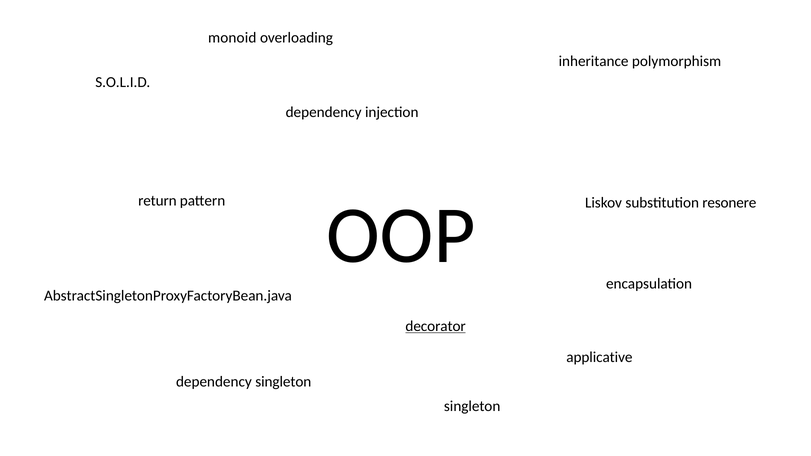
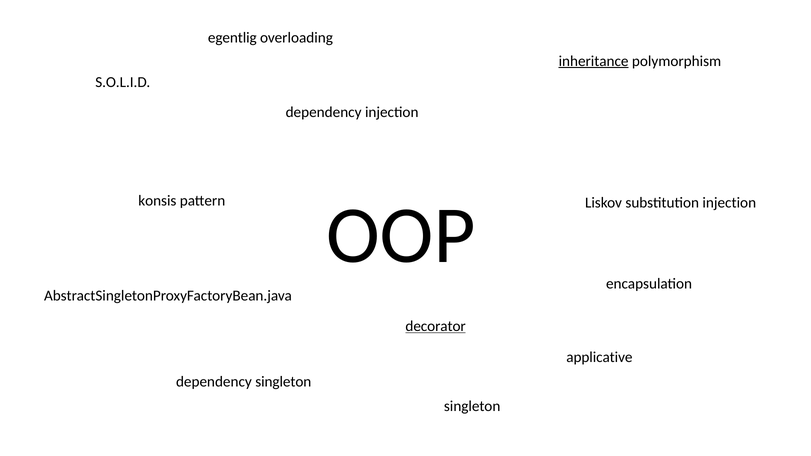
monoid: monoid -> egentlig (232, 38)
inheritance underline: none -> present (594, 61)
return: return -> konsis (157, 201)
substitution resonere: resonere -> injection (729, 203)
